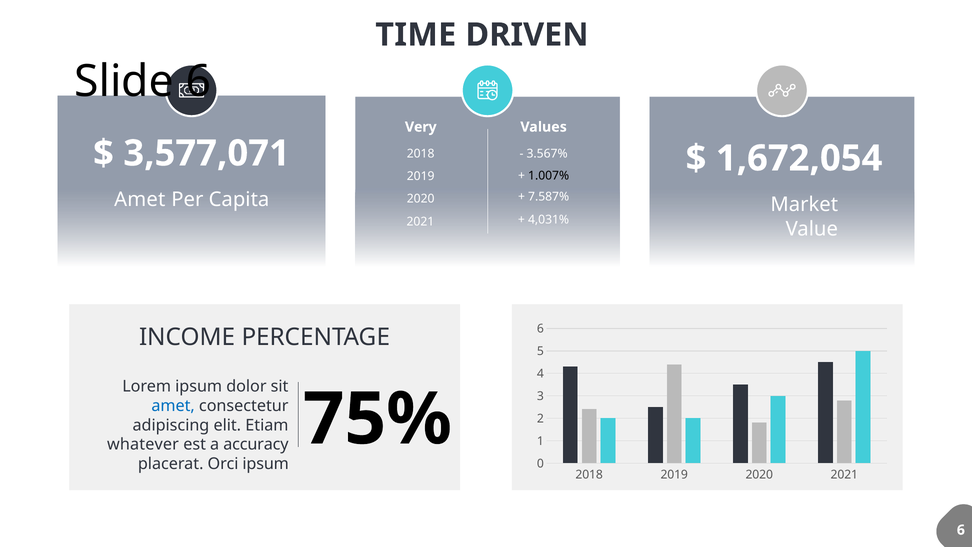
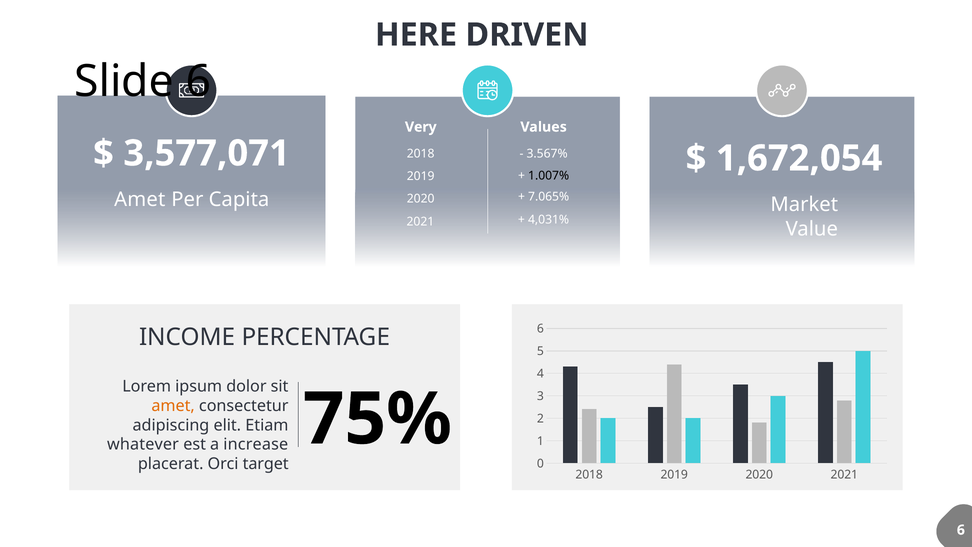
TIME: TIME -> HERE (416, 35)
7.587%: 7.587% -> 7.065% (549, 197)
amet colour: blue -> orange (173, 406)
accuracy: accuracy -> increase (256, 444)
Orci ipsum: ipsum -> target (266, 464)
